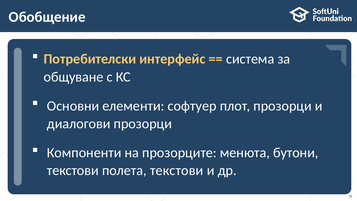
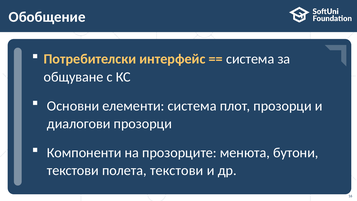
елементи софтуер: софтуер -> система (192, 106)
